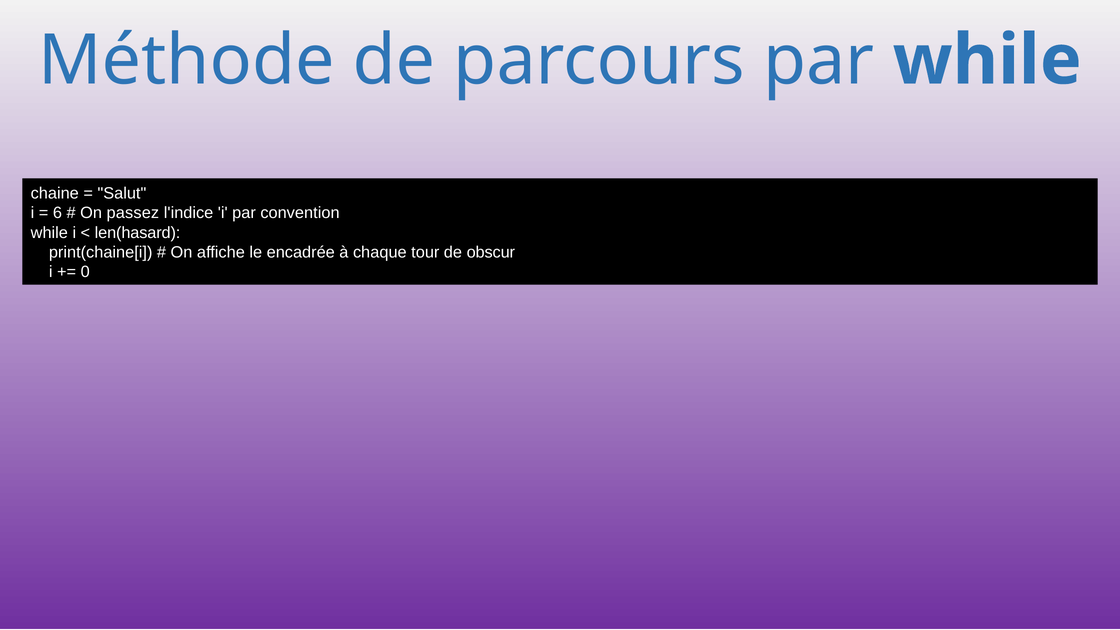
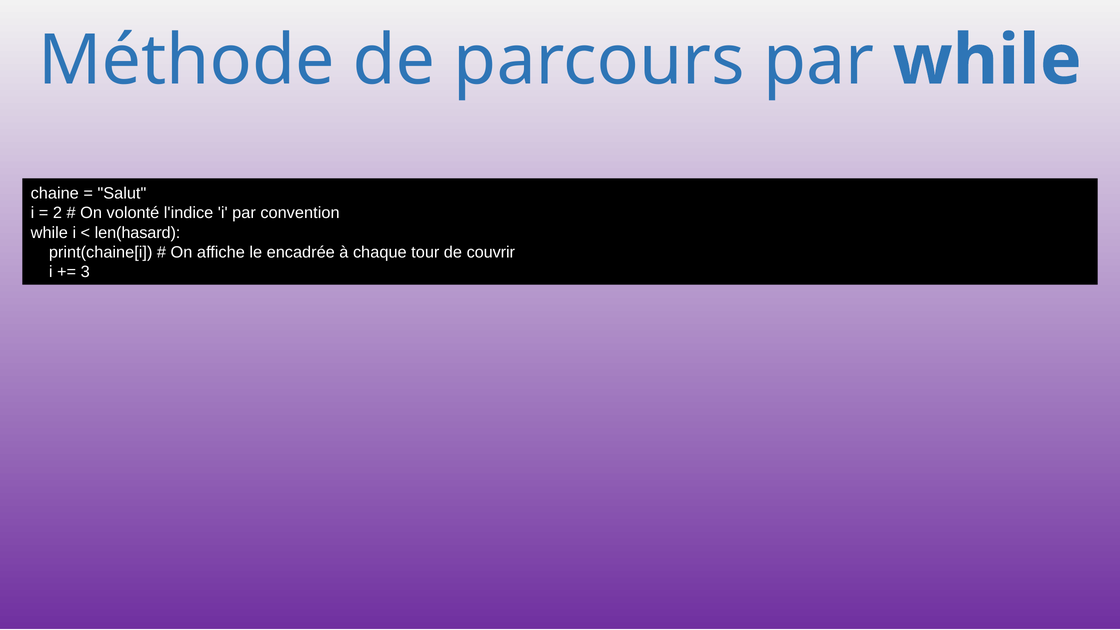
6: 6 -> 2 (57, 213)
passez: passez -> volonté (133, 213)
obscur: obscur -> couvrir (491, 252)
0: 0 -> 3 (85, 272)
